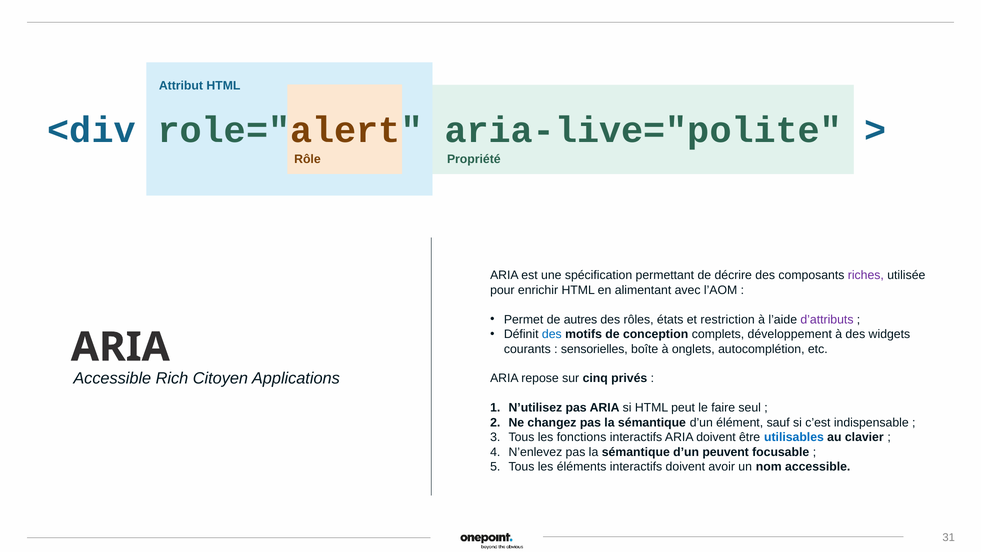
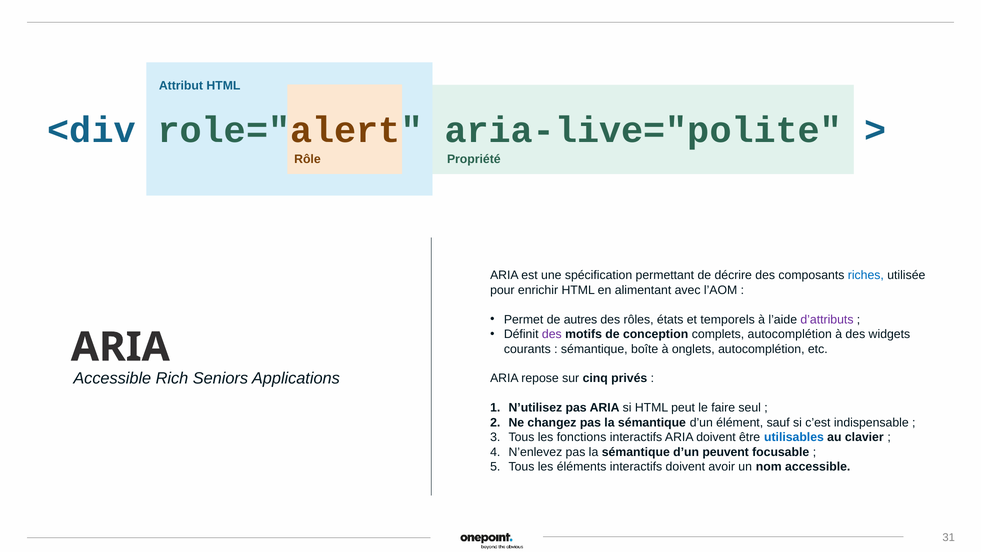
riches colour: purple -> blue (866, 275)
restriction: restriction -> temporels (728, 319)
des colour: blue -> purple (552, 334)
complets développement: développement -> autocomplétion (790, 334)
sensorielles: sensorielles -> sémantique (594, 349)
Citoyen: Citoyen -> Seniors (220, 378)
